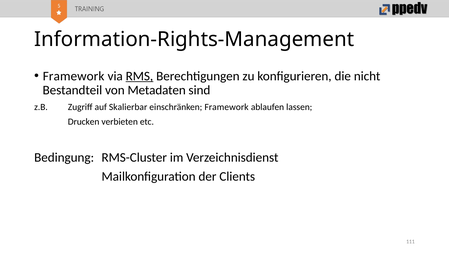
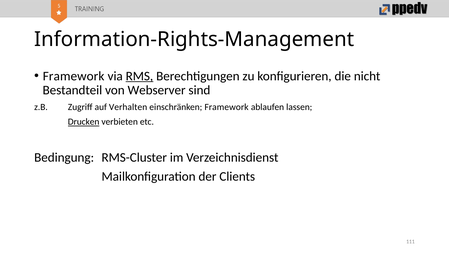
Metadaten: Metadaten -> Webserver (157, 90)
Skalierbar: Skalierbar -> Verhalten (128, 107)
Drucken underline: none -> present (84, 122)
